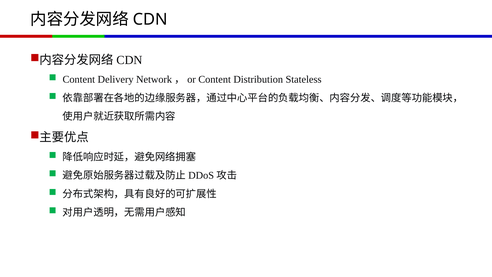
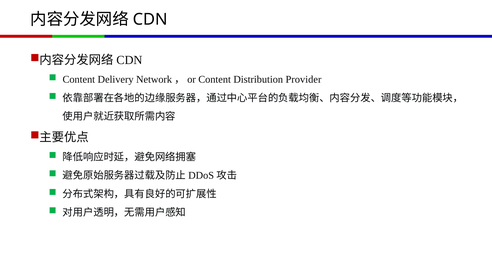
Stateless: Stateless -> Provider (304, 79)
